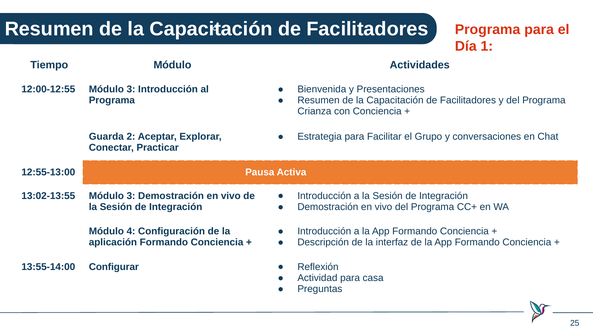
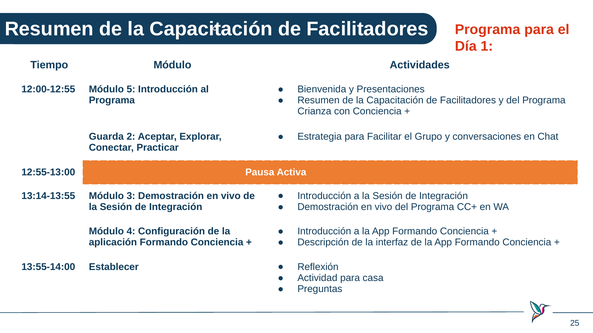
12:00-12:55 Módulo 3: 3 -> 5 (131, 89)
13:02-13:55: 13:02-13:55 -> 13:14-13:55 (48, 196)
Configurar: Configurar -> Establecer (114, 267)
